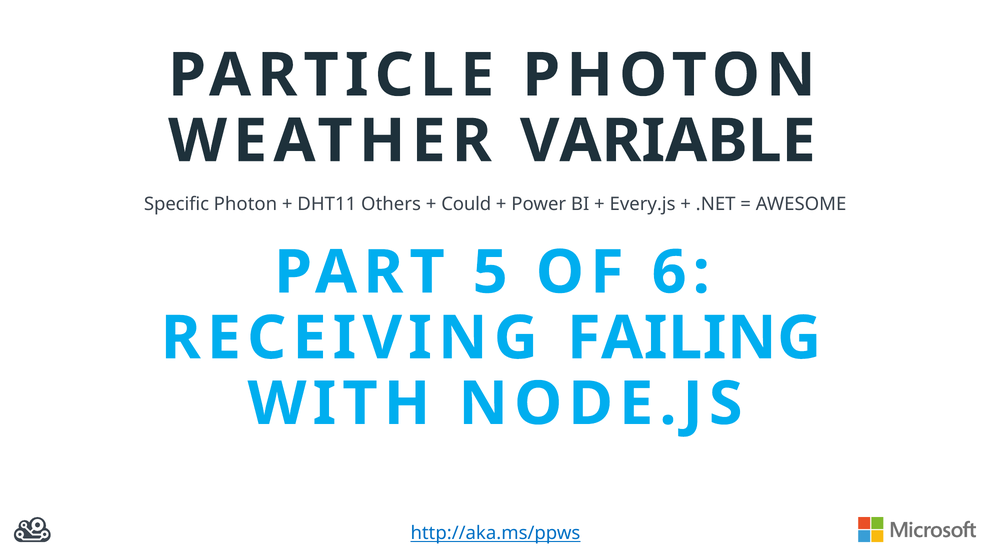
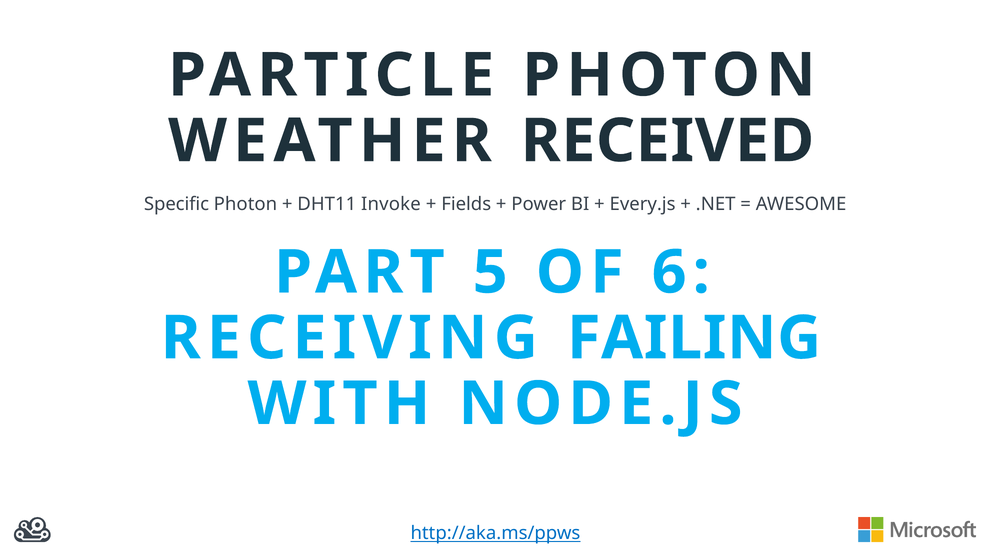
VARIABLE: VARIABLE -> RECEIVED (667, 141)
Others: Others -> Invoke (391, 204)
Could: Could -> Fields (466, 204)
